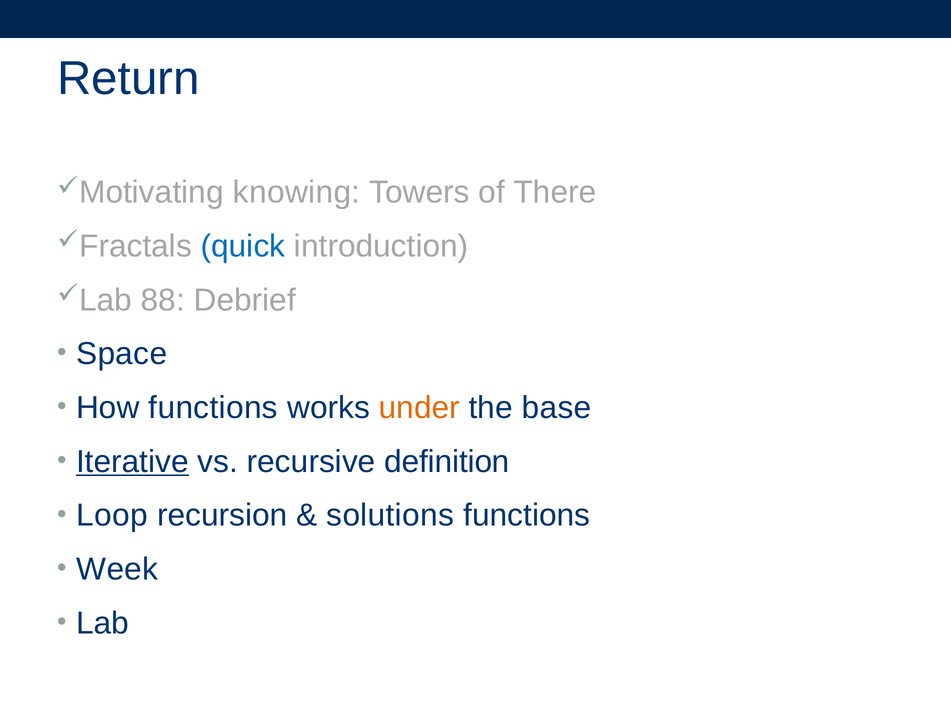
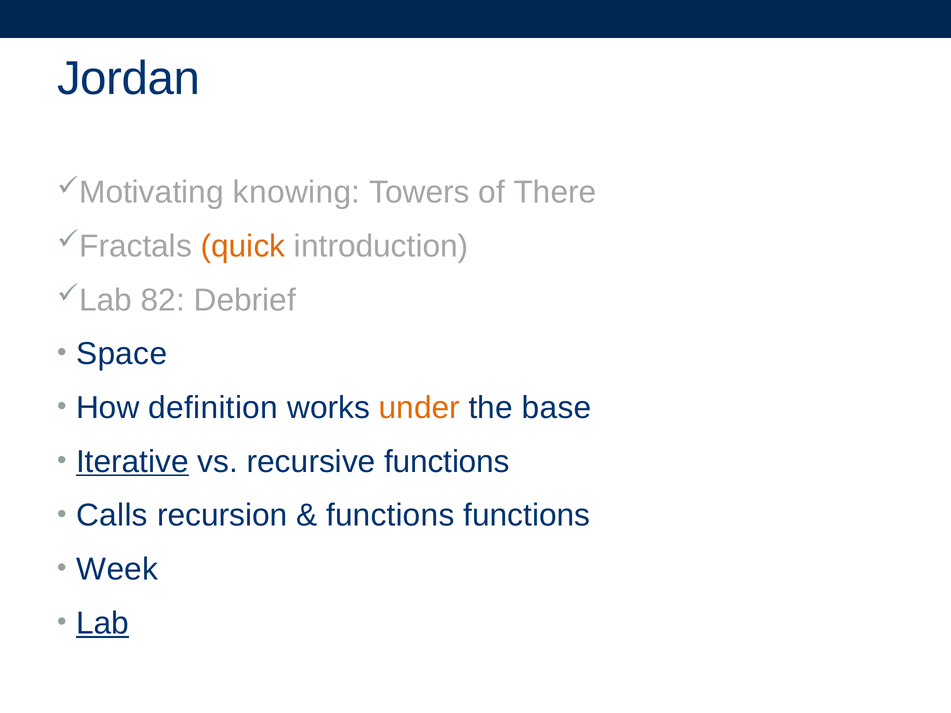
Return: Return -> Jordan (129, 79)
quick colour: blue -> orange (243, 246)
88: 88 -> 82 (163, 300)
How functions: functions -> definition (213, 408)
recursive definition: definition -> functions (447, 462)
Loop: Loop -> Calls (112, 516)
solutions: solutions -> functions (390, 516)
Lab underline: none -> present (103, 623)
